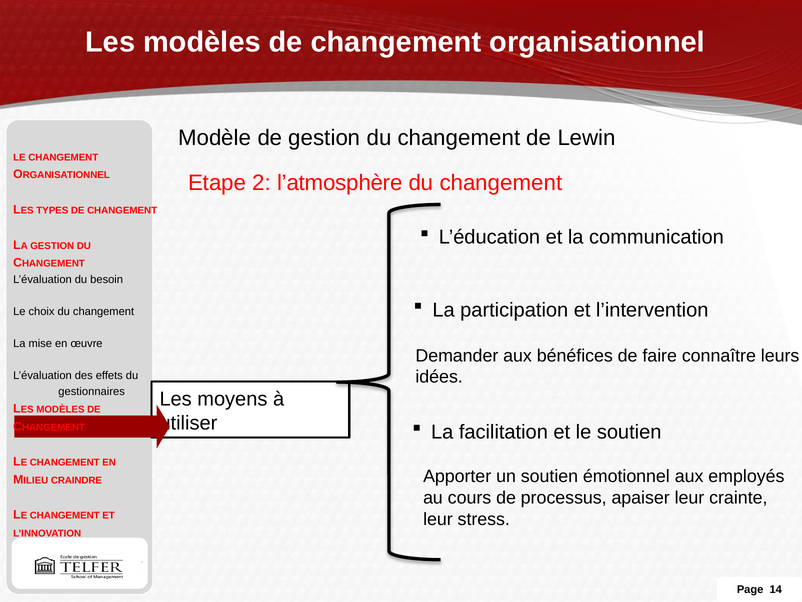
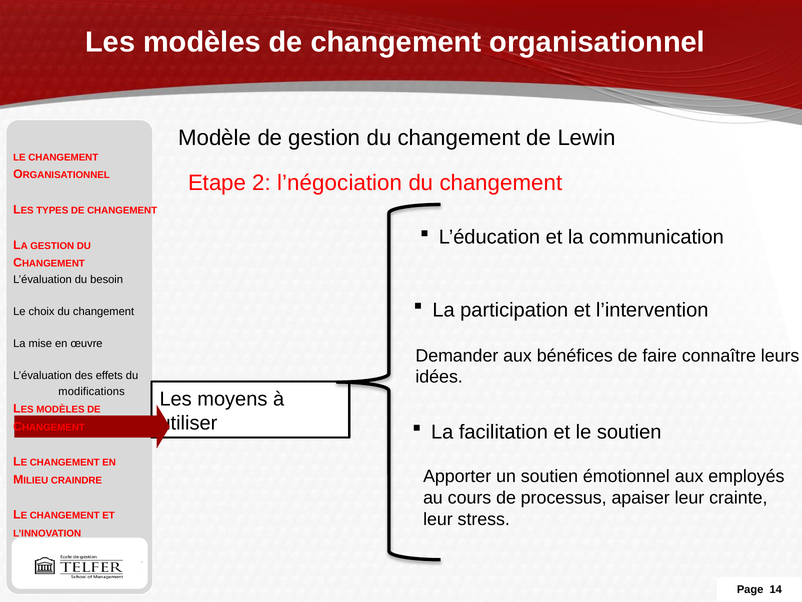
l’atmosphère: l’atmosphère -> l’négociation (340, 183)
gestionnaires: gestionnaires -> modifications (92, 391)
